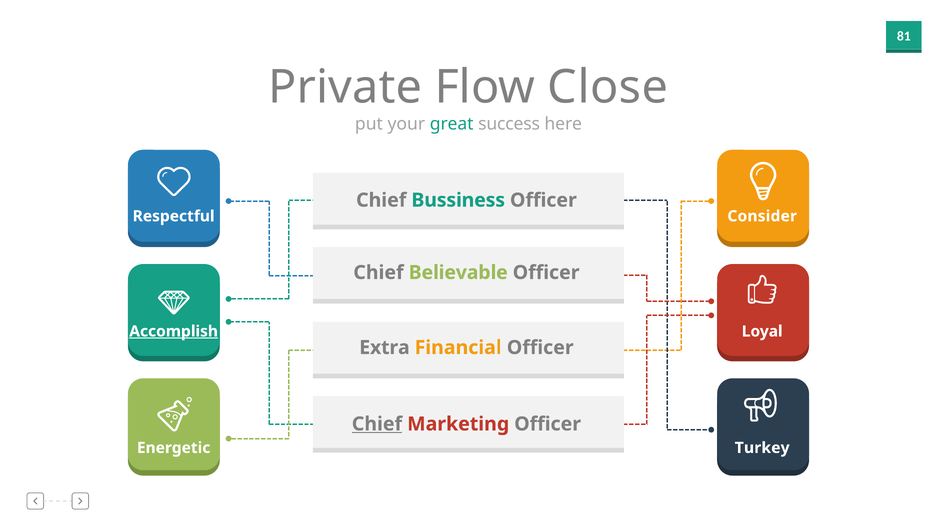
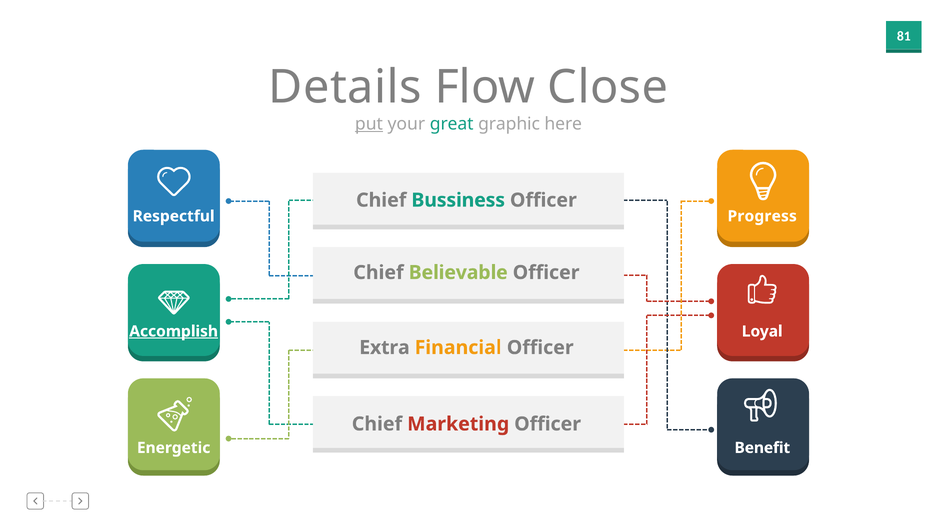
Private: Private -> Details (345, 87)
put underline: none -> present (369, 124)
success: success -> graphic (509, 124)
Consider: Consider -> Progress (762, 216)
Chief underline: present -> none (377, 424)
Turkey: Turkey -> Benefit (762, 448)
